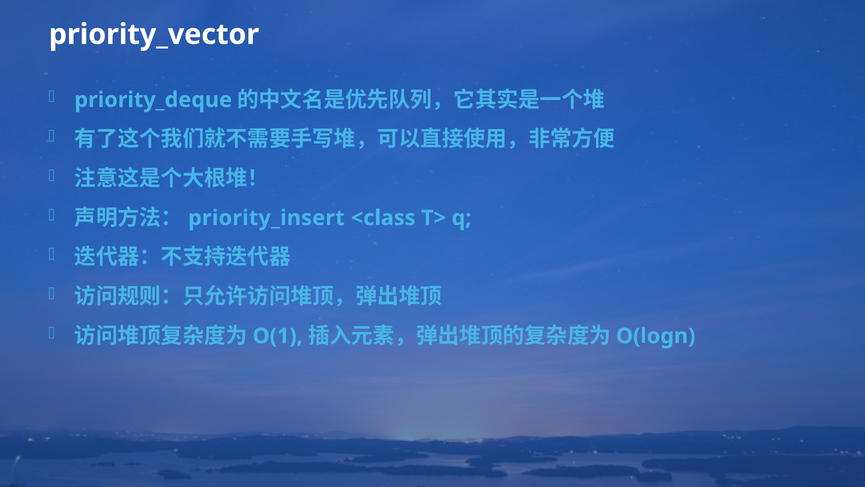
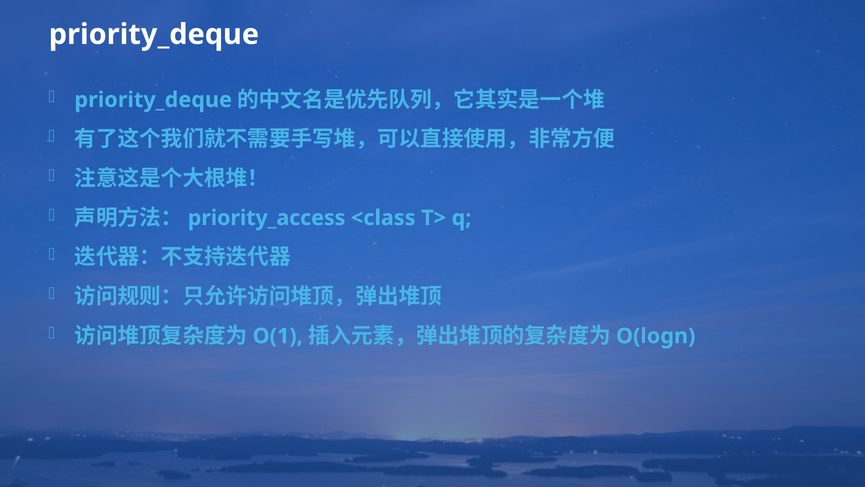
priority_vector: priority_vector -> priority_deque (154, 34)
priority_insert: priority_insert -> priority_access (267, 218)
